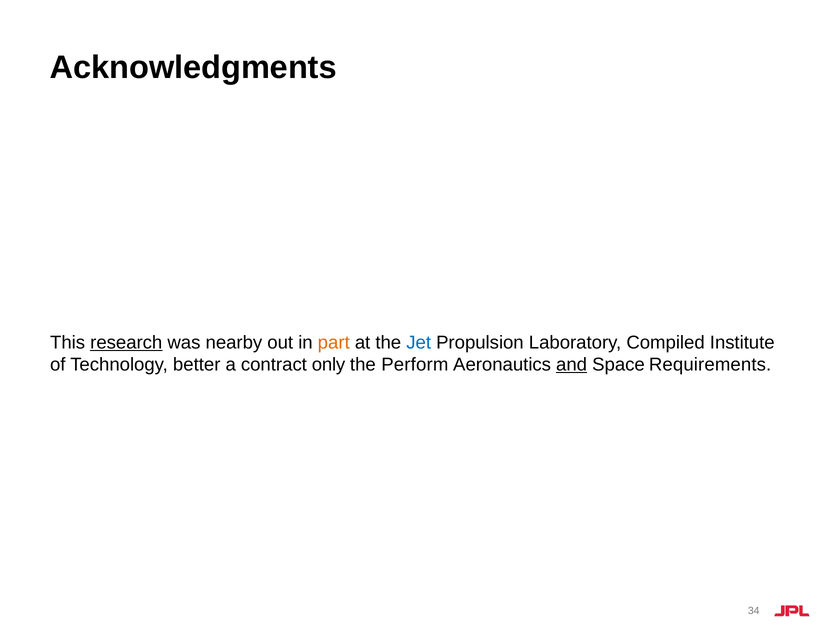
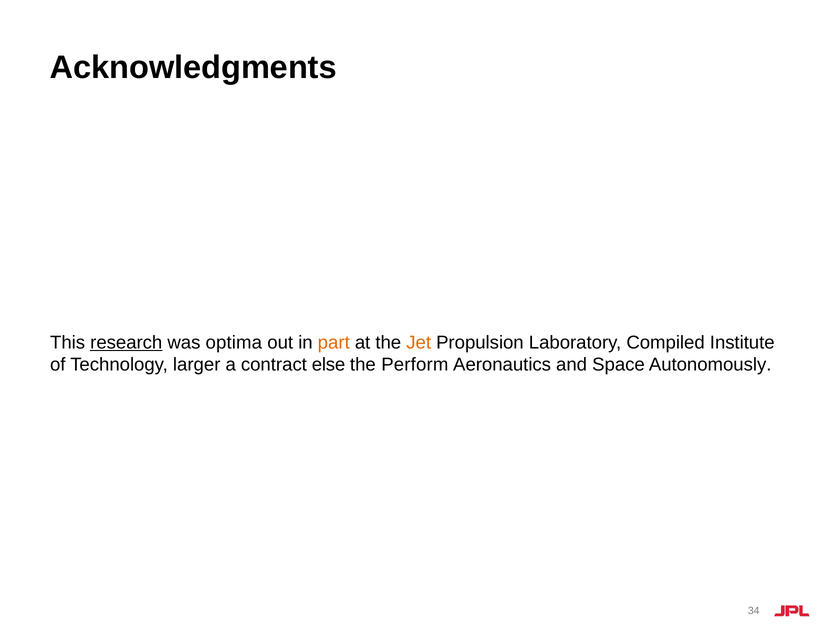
nearby: nearby -> optima (234, 343)
Jet colour: blue -> orange (419, 343)
better: better -> larger (197, 365)
only: only -> else (329, 365)
and underline: present -> none (572, 365)
Requirements: Requirements -> Autonomously (710, 365)
